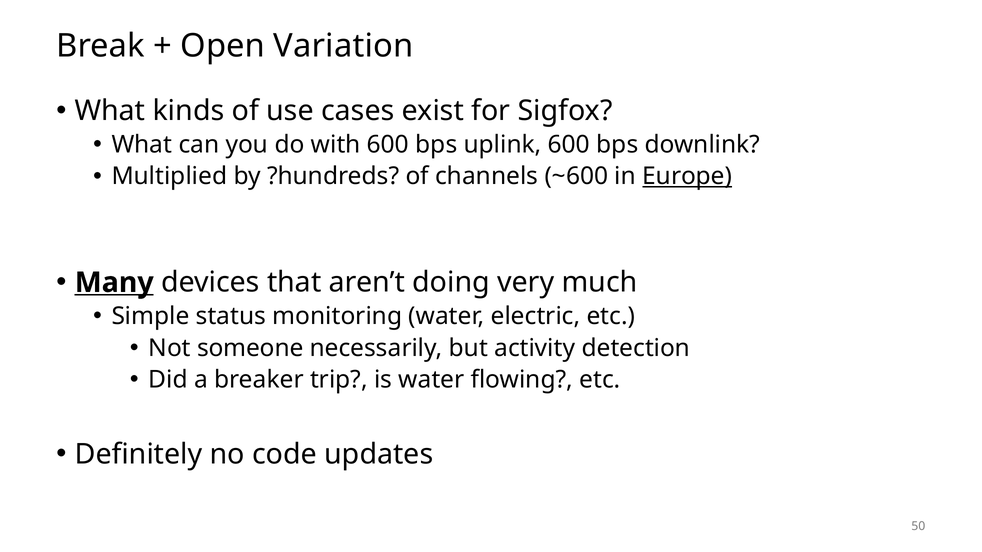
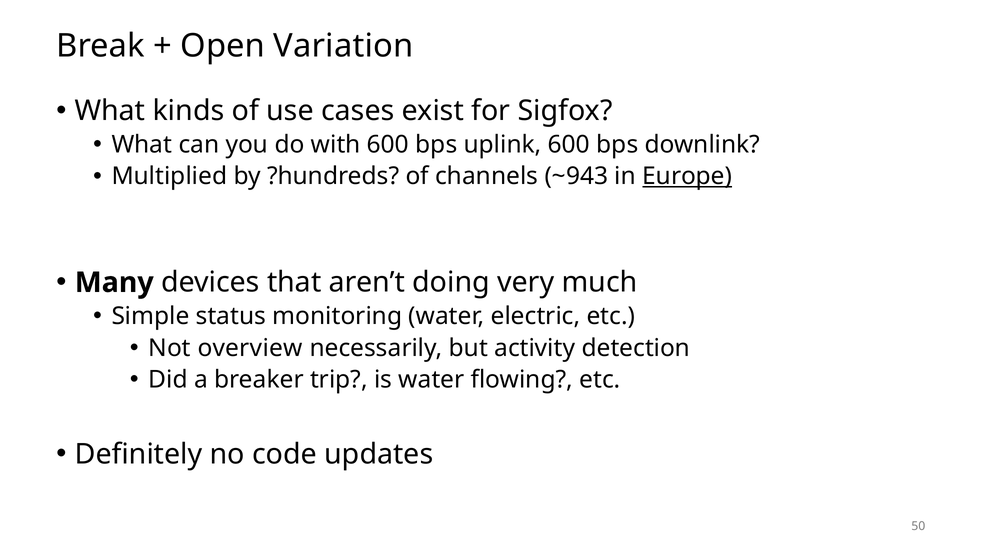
~600: ~600 -> ~943 (576, 177)
Many underline: present -> none (114, 283)
someone: someone -> overview (250, 348)
